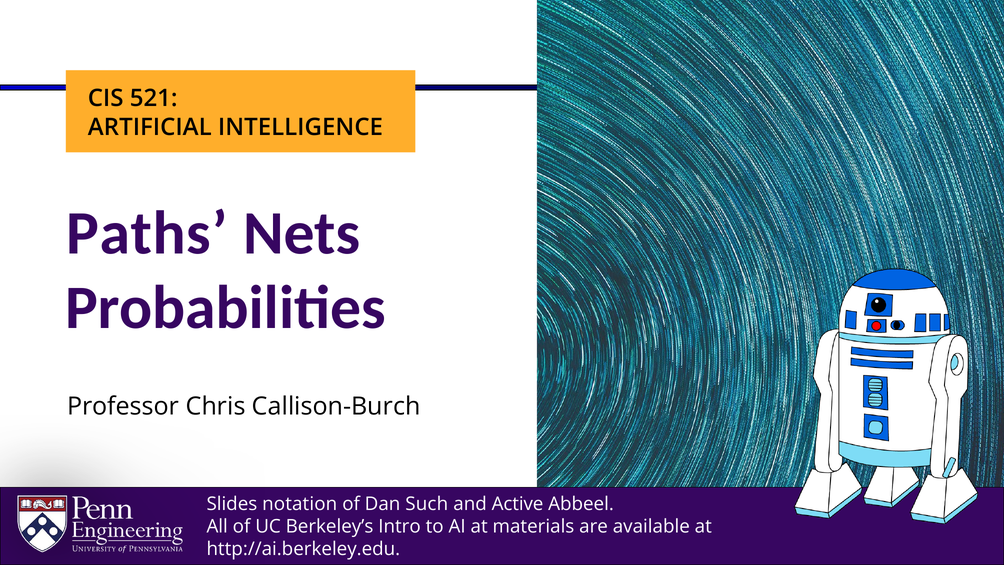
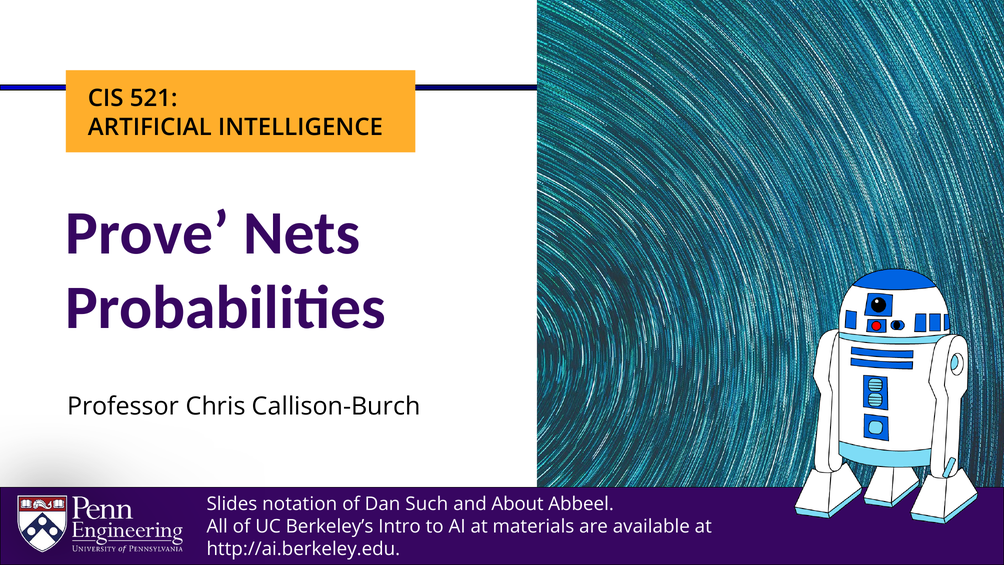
Paths: Paths -> Prove (147, 233)
Active: Active -> About (518, 504)
